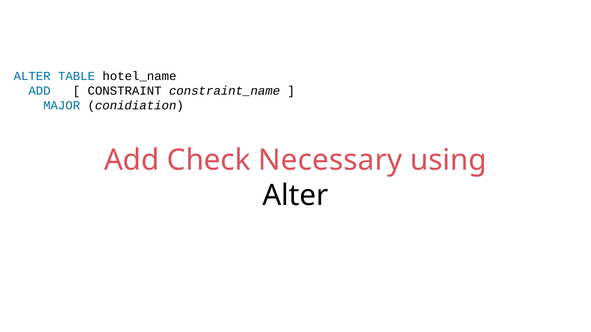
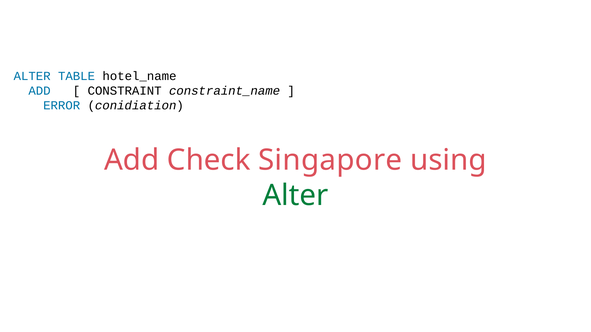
MAJOR: MAJOR -> ERROR (62, 106)
Necessary: Necessary -> Singapore (330, 160)
Alter colour: black -> green (295, 196)
